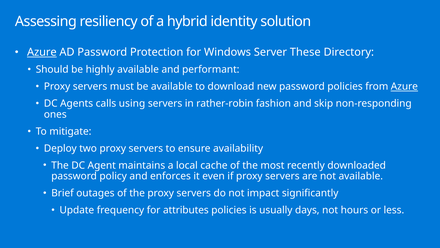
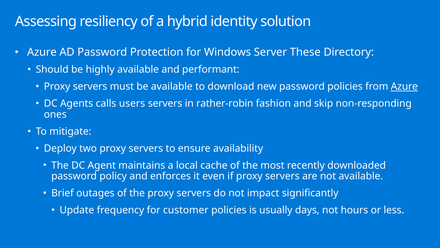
Azure underline: present -> none (42, 52)
using: using -> users (132, 103)
attributes: attributes -> customer (186, 210)
